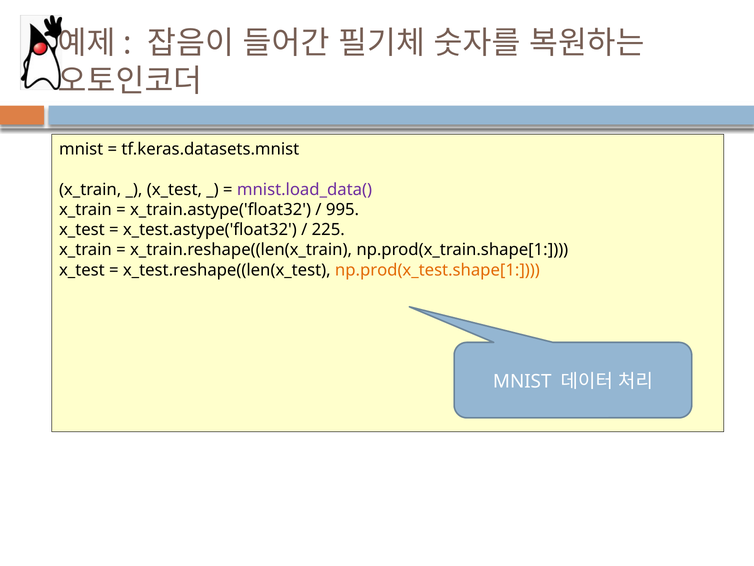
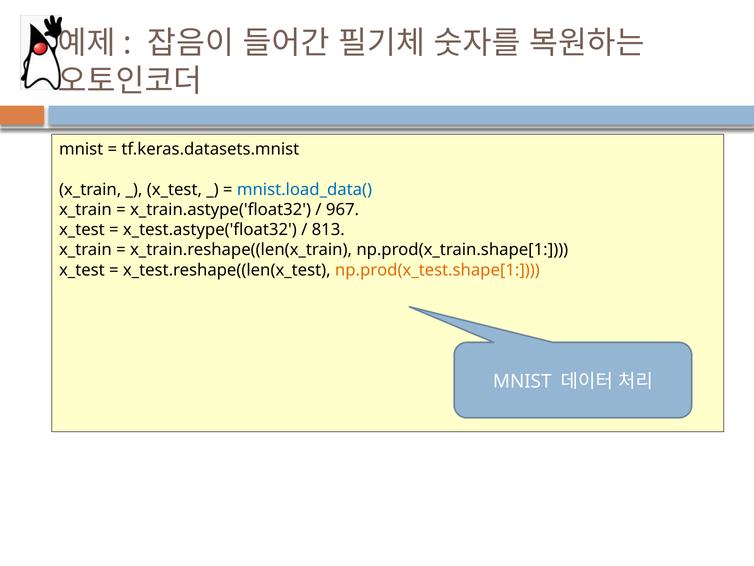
mnist.load_data( colour: purple -> blue (304, 189)
995: 995 -> 967 (343, 210)
225: 225 -> 813 (328, 230)
